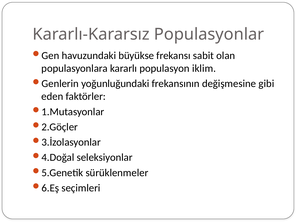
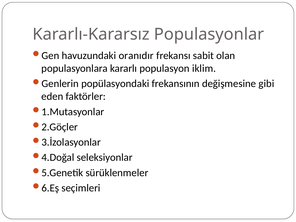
büyükse: büyükse -> oranıdır (136, 56)
yoğunluğundaki: yoğunluğundaki -> popülasyondaki (115, 84)
